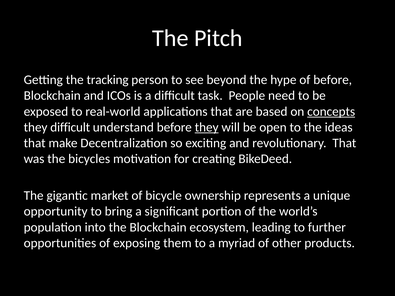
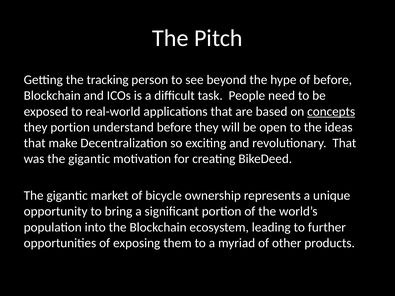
they difficult: difficult -> portion (70, 127)
they underline: present -> none (207, 127)
was the bicycles: bicycles -> gigantic (89, 159)
